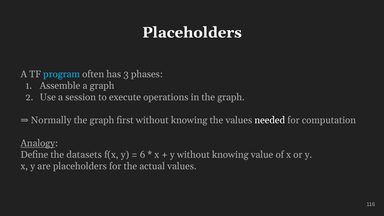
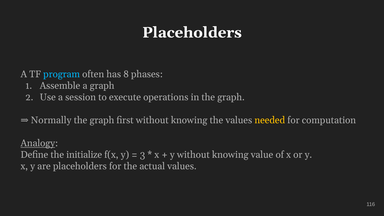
3: 3 -> 8 (126, 74)
needed colour: white -> yellow (270, 120)
datasets: datasets -> initialize (84, 155)
6: 6 -> 3 (142, 155)
